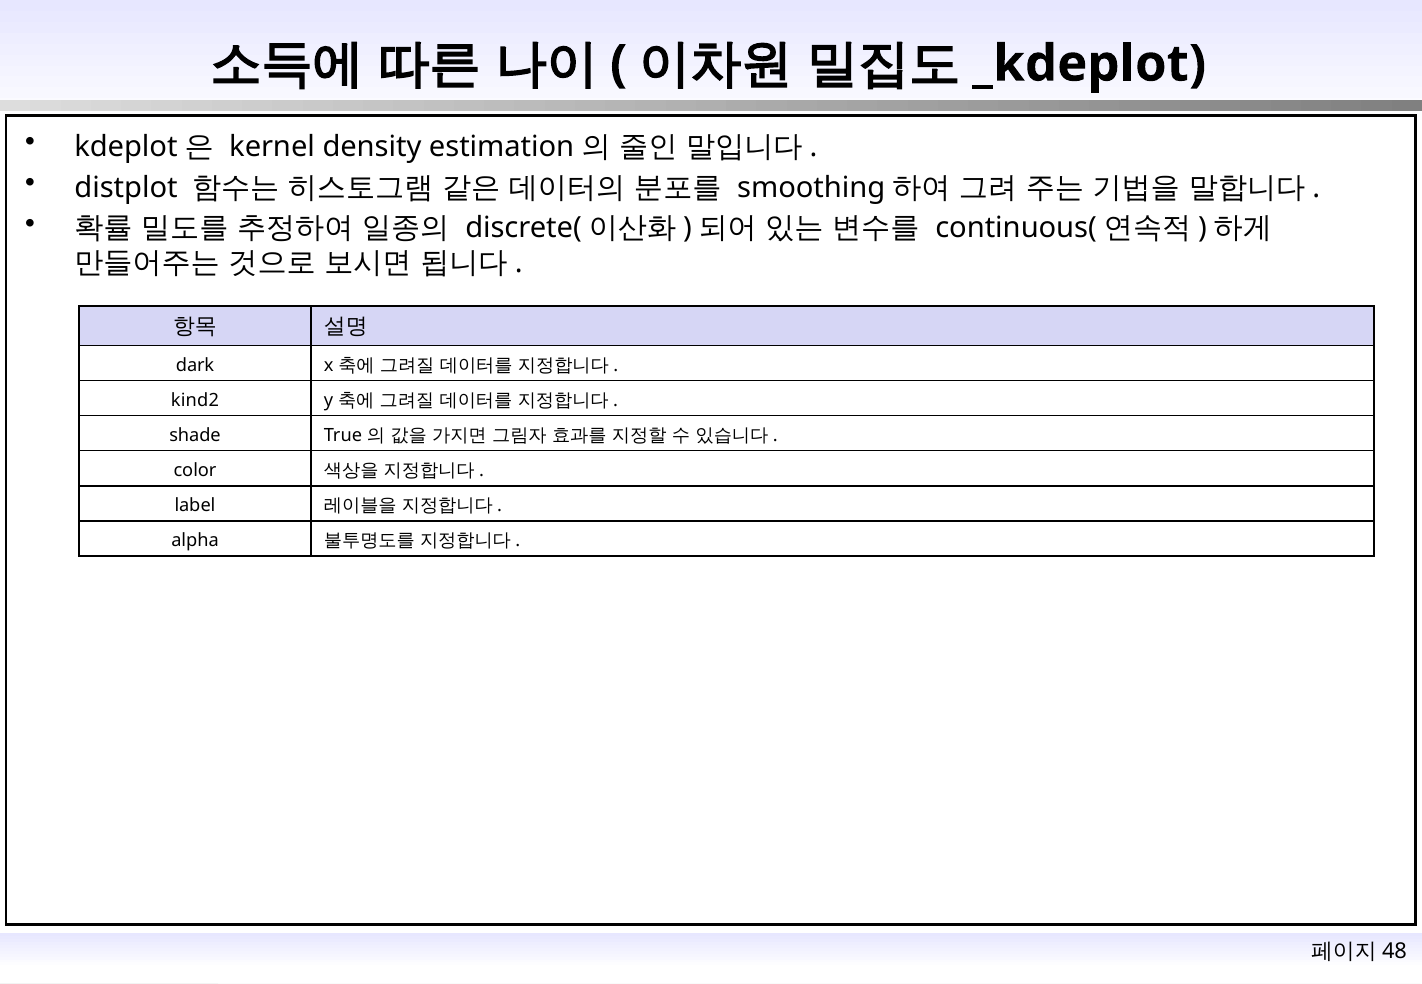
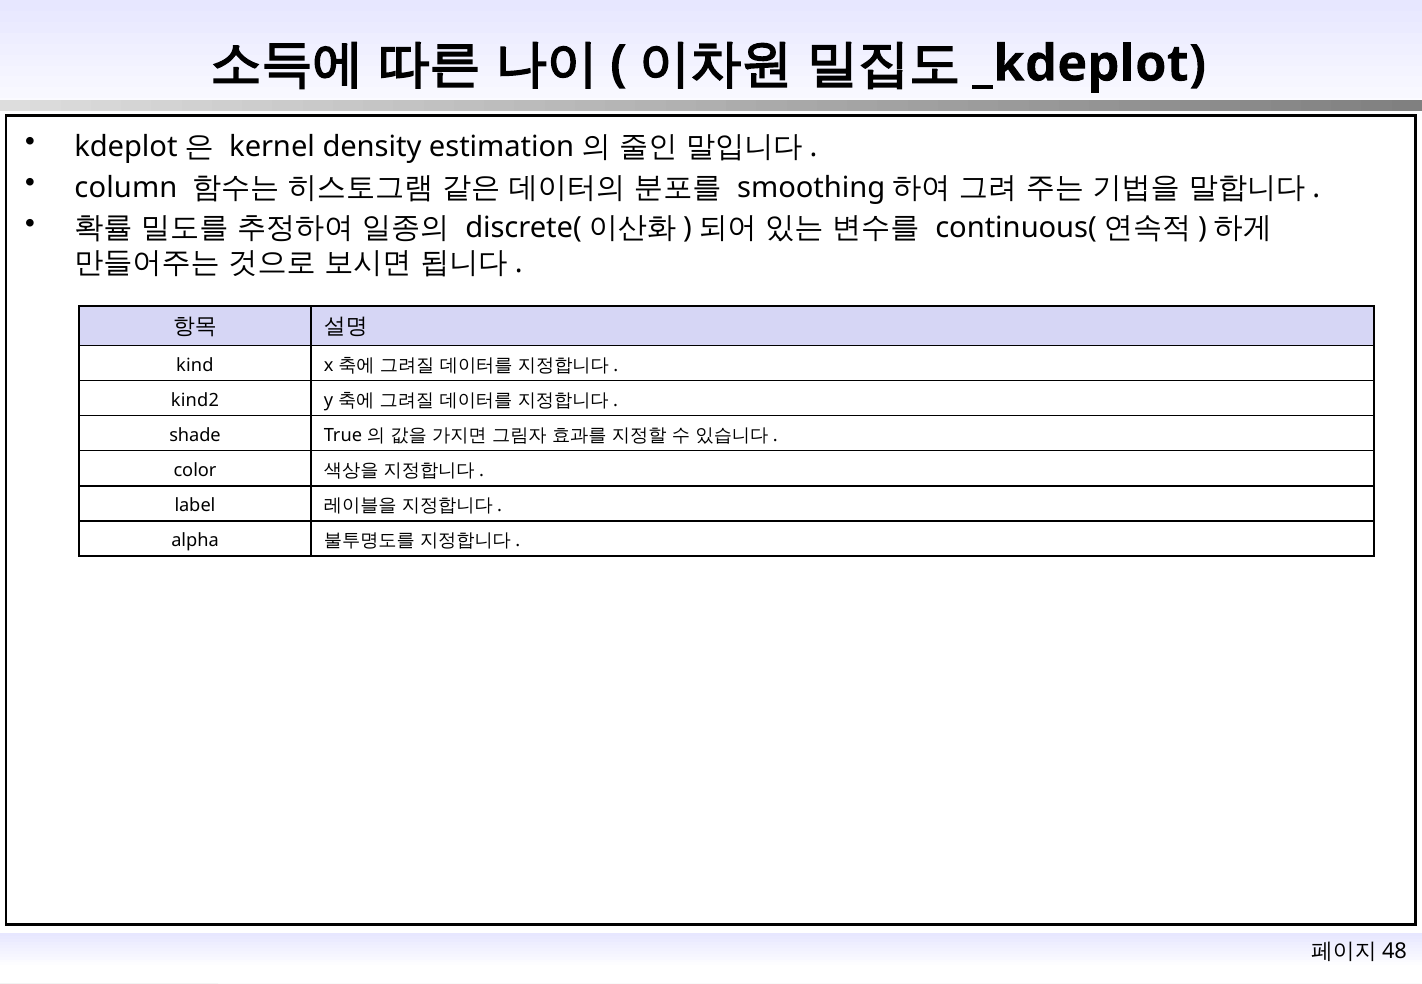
distplot: distplot -> column (126, 188)
dark: dark -> kind (195, 366)
